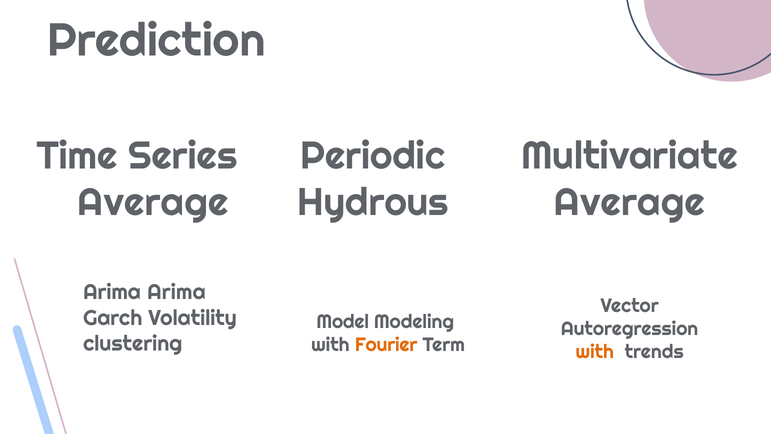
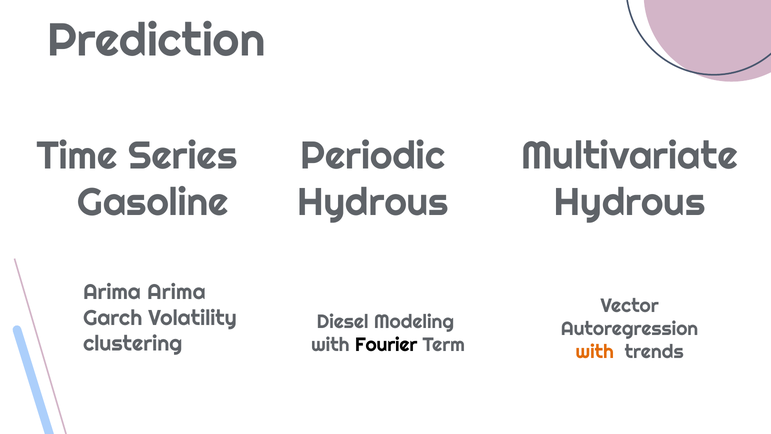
Average: Average -> Gasoline (153, 202)
Average: Average -> Hydrous (630, 202)
Model: Model -> Diesel (343, 321)
Fourier colour: orange -> black (386, 345)
